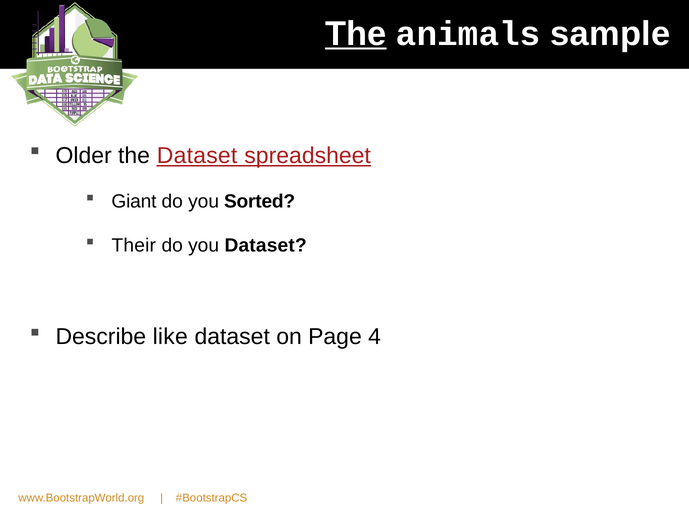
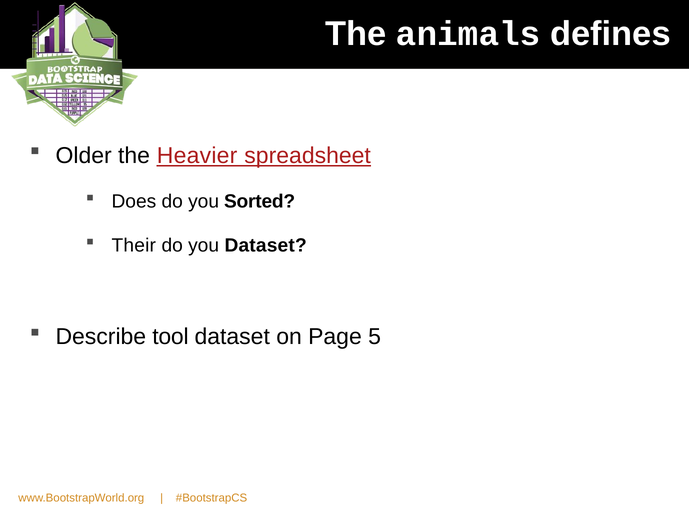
The underline: present -> none (356, 34)
sample: sample -> defines (610, 34)
the Dataset: Dataset -> Heavier (197, 156)
Giant: Giant -> Does (134, 202)
like: like -> tool (170, 337)
4: 4 -> 5 (375, 337)
